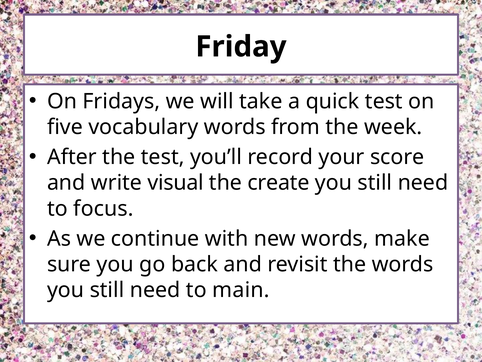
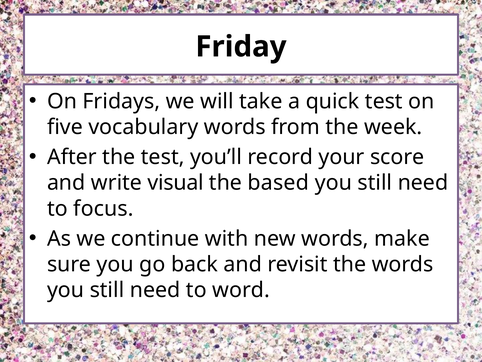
create: create -> based (278, 183)
main: main -> word (241, 290)
